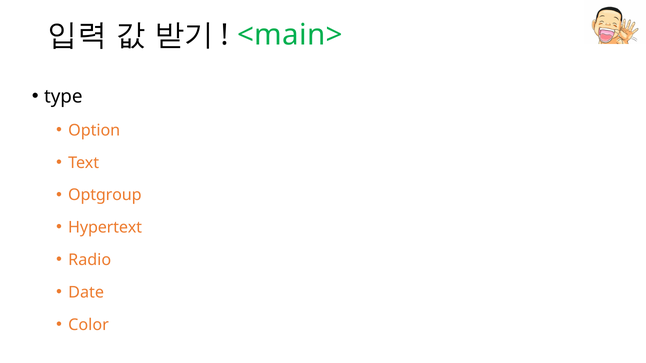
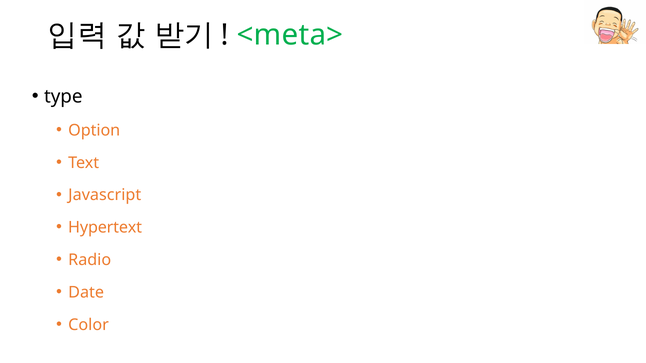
<main>: <main> -> <meta> (290, 35)
Optgroup: Optgroup -> Javascript (105, 195)
